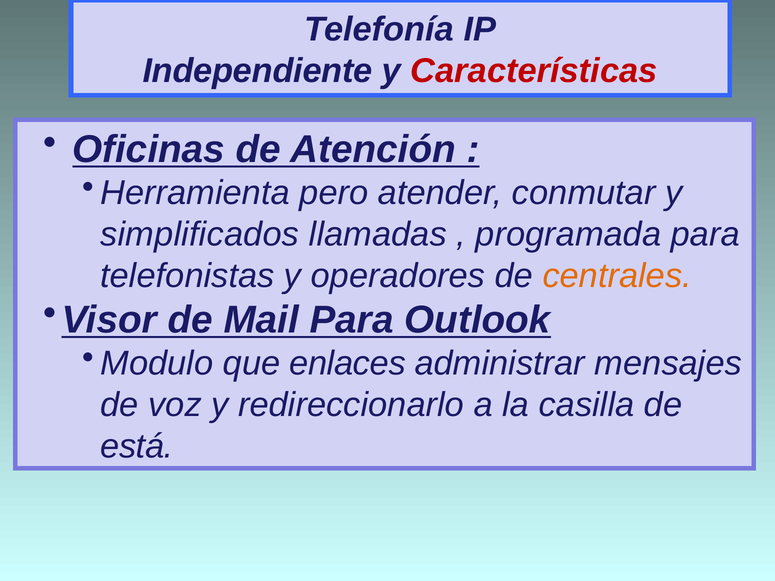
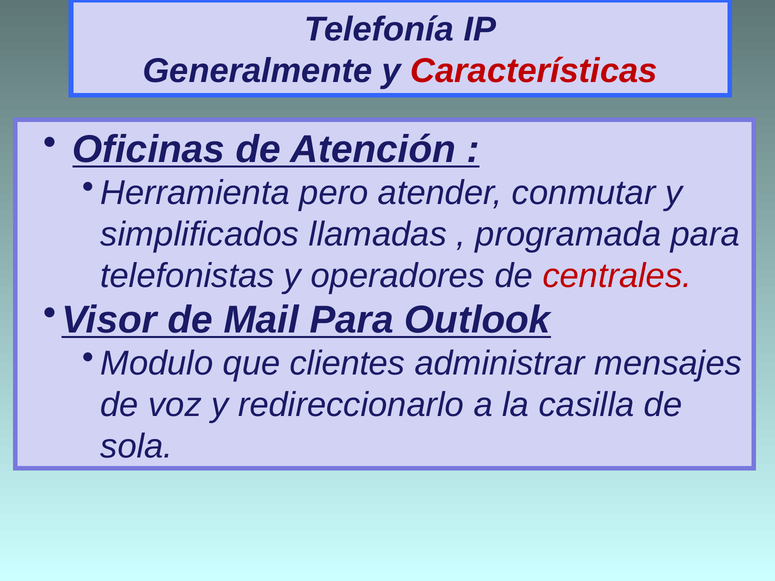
Independiente: Independiente -> Generalmente (257, 71)
centrales colour: orange -> red (617, 276)
enlaces: enlaces -> clientes (348, 364)
está: está -> sola (137, 446)
